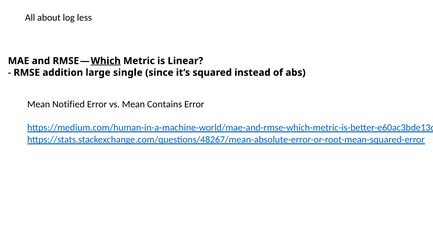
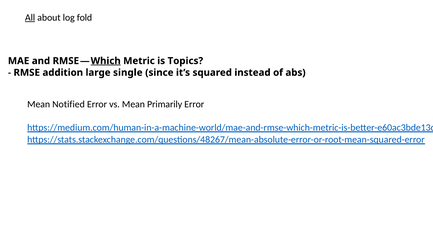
All underline: none -> present (30, 17)
less: less -> fold (84, 17)
Linear: Linear -> Topics (185, 61)
Contains: Contains -> Primarily (165, 104)
